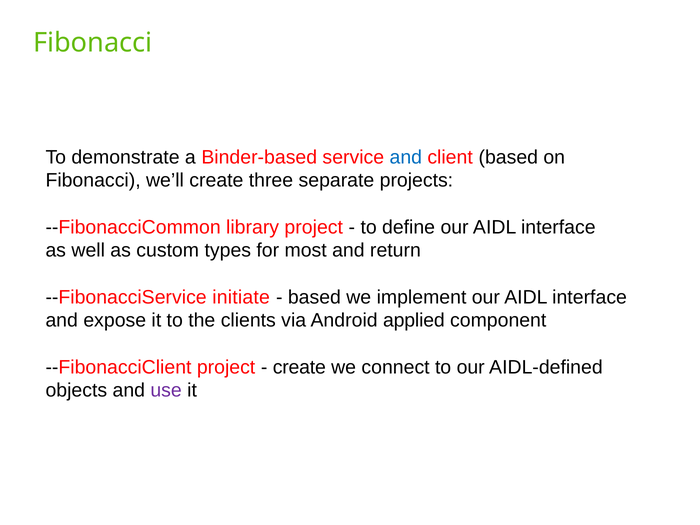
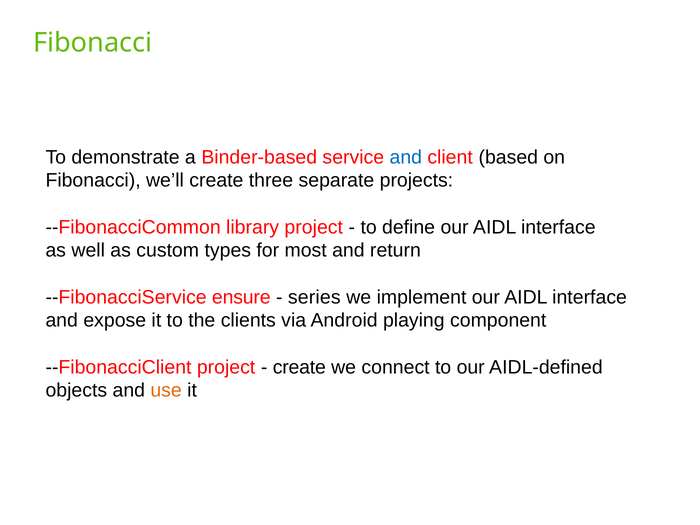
initiate: initiate -> ensure (241, 297)
based: based -> series (314, 297)
applied: applied -> playing (414, 321)
use colour: purple -> orange (166, 391)
